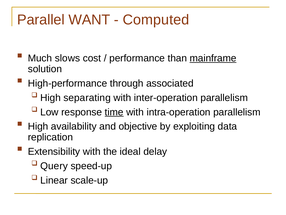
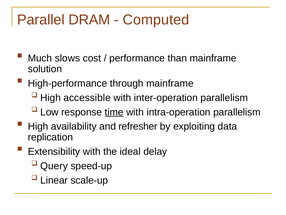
WANT: WANT -> DRAM (89, 20)
mainframe underline: present -> none (213, 58)
through associated: associated -> mainframe (170, 83)
separating: separating -> accessible (87, 98)
objective: objective -> refresher (138, 126)
